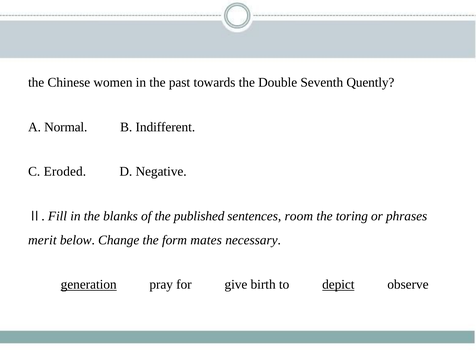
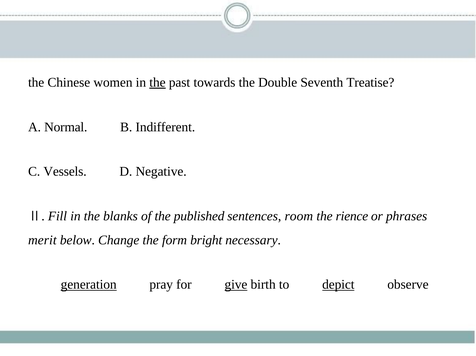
the underline: none -> present (157, 82)
Quently: Quently -> Treatise (370, 82)
Eroded: Eroded -> Vessels (65, 172)
toring: toring -> rience (352, 216)
mates: mates -> bright (206, 240)
give underline: none -> present (236, 285)
